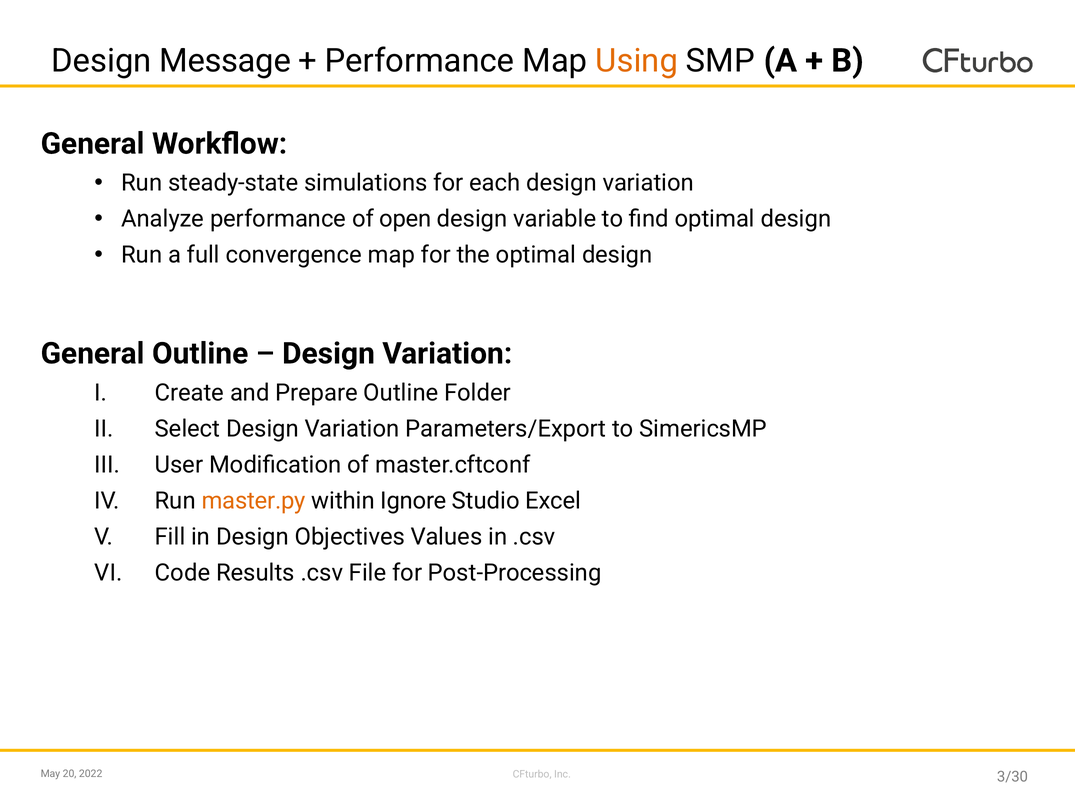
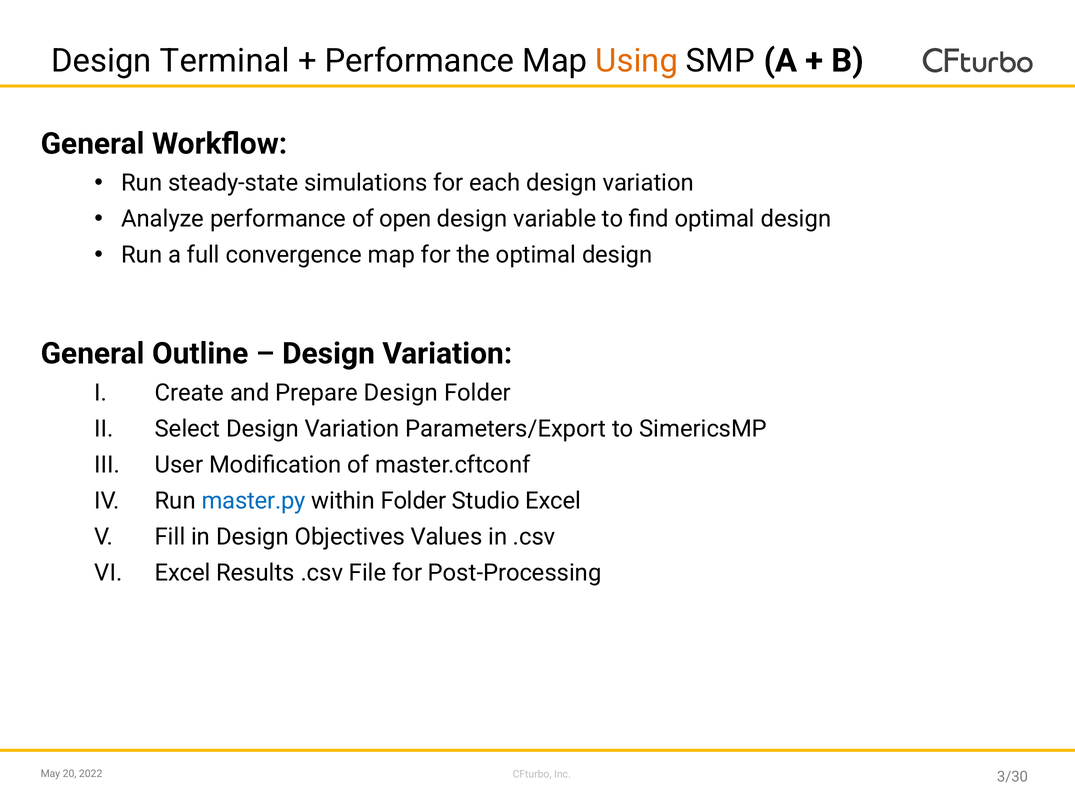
Message: Message -> Terminal (225, 61)
Prepare Outline: Outline -> Design (401, 393)
master.py colour: orange -> blue (254, 501)
within Ignore: Ignore -> Folder (413, 501)
Code: Code -> Excel (183, 573)
